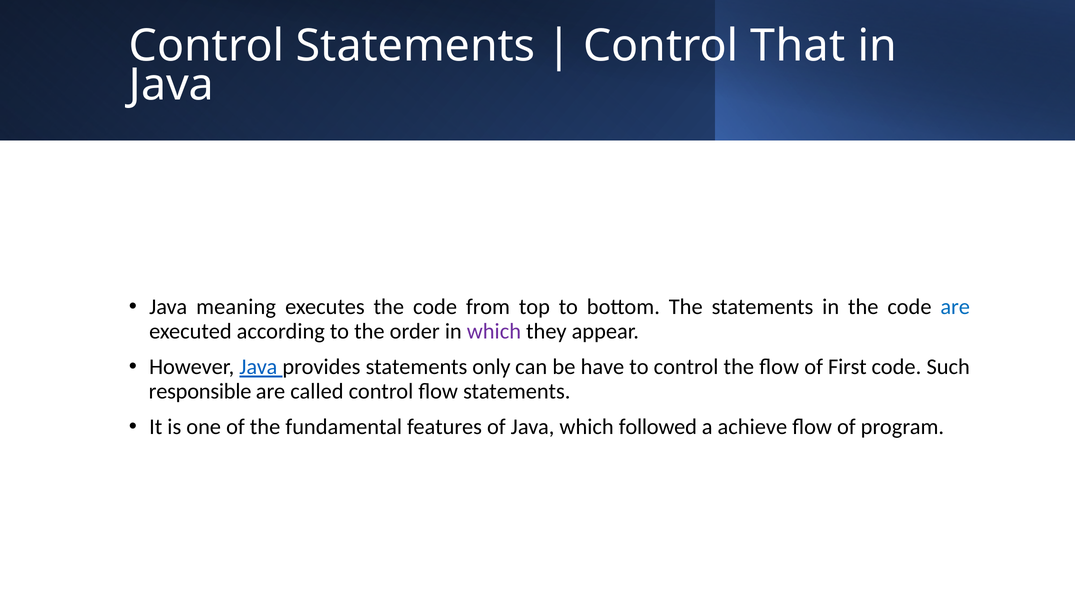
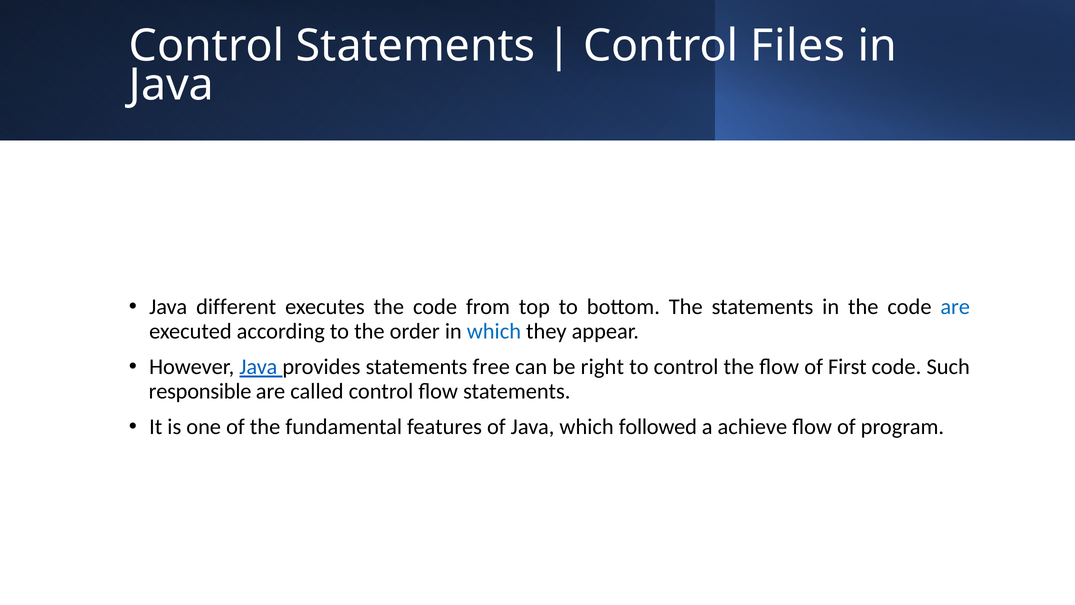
That: That -> Files (798, 46)
meaning: meaning -> different (236, 307)
which colour: purple -> blue (494, 331)
only: only -> free (491, 367)
have: have -> right (602, 367)
